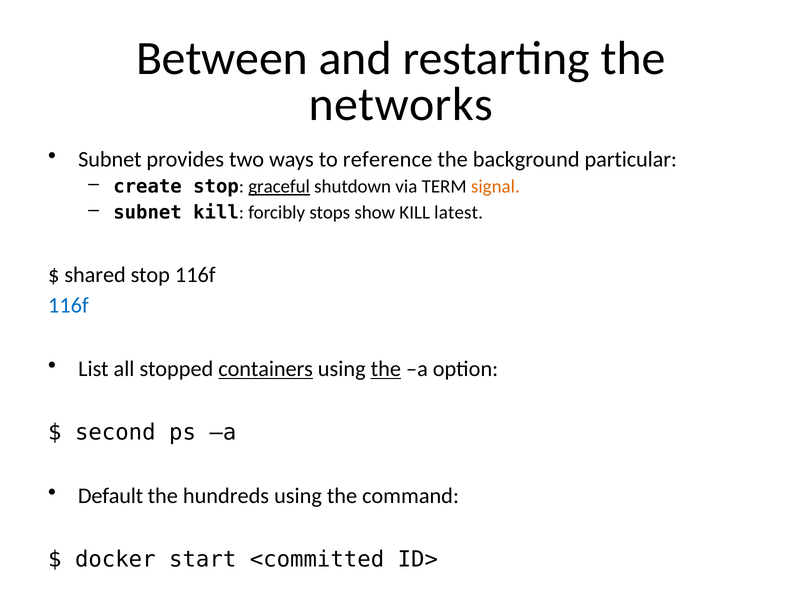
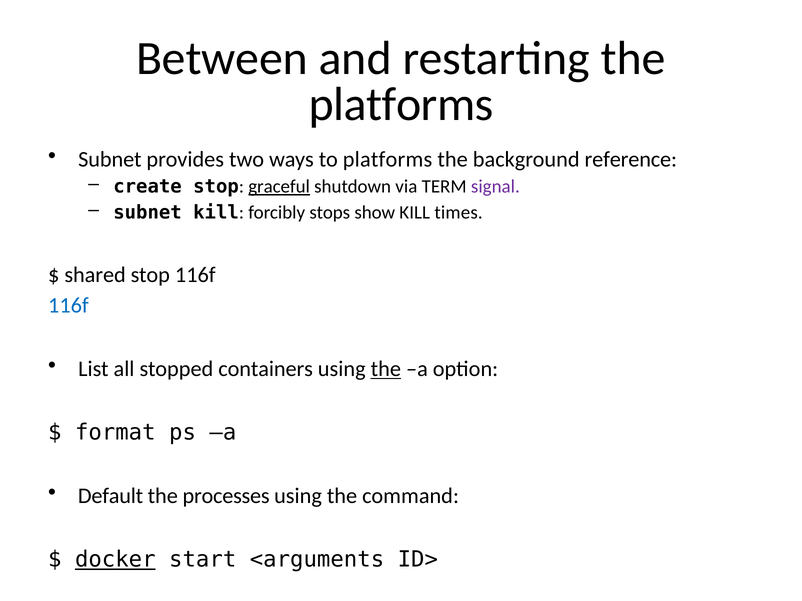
networks: networks -> platforms (401, 104)
to reference: reference -> platforms (388, 159)
particular: particular -> reference (631, 159)
signal colour: orange -> purple (495, 187)
latest: latest -> times (459, 213)
containers underline: present -> none (266, 369)
second: second -> format (115, 433)
hundreds: hundreds -> processes (226, 496)
docker underline: none -> present (115, 560)
<committed: <committed -> <arguments (317, 560)
